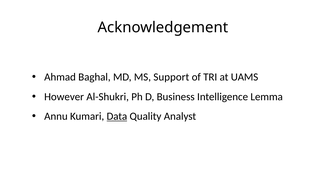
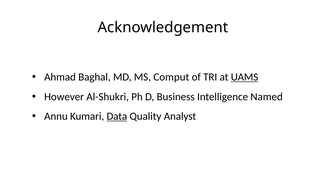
Support: Support -> Comput (171, 77)
UAMS underline: none -> present (245, 77)
Lemma: Lemma -> Named (267, 96)
